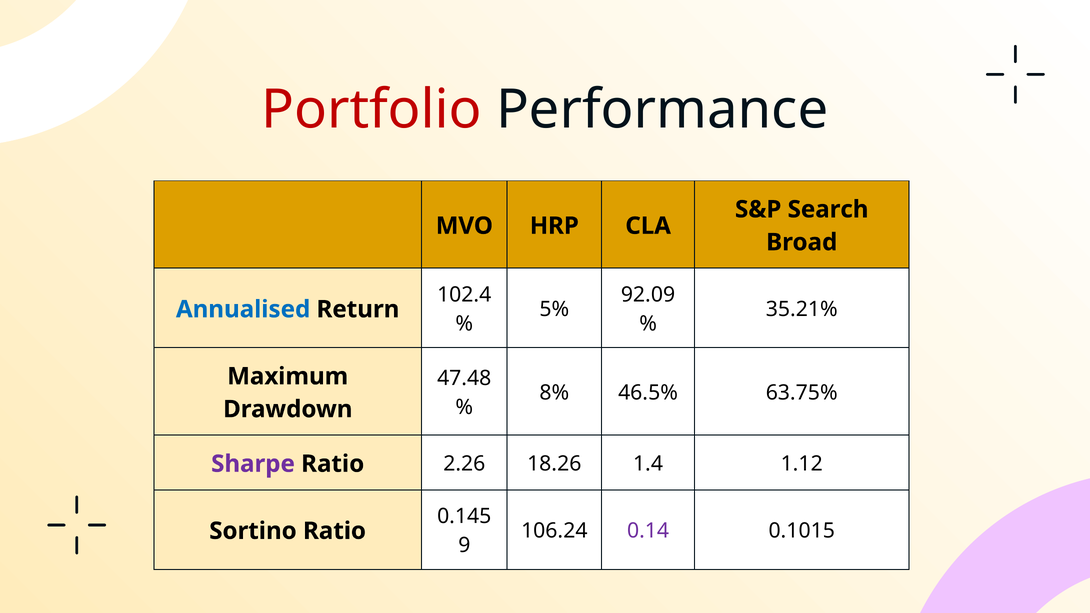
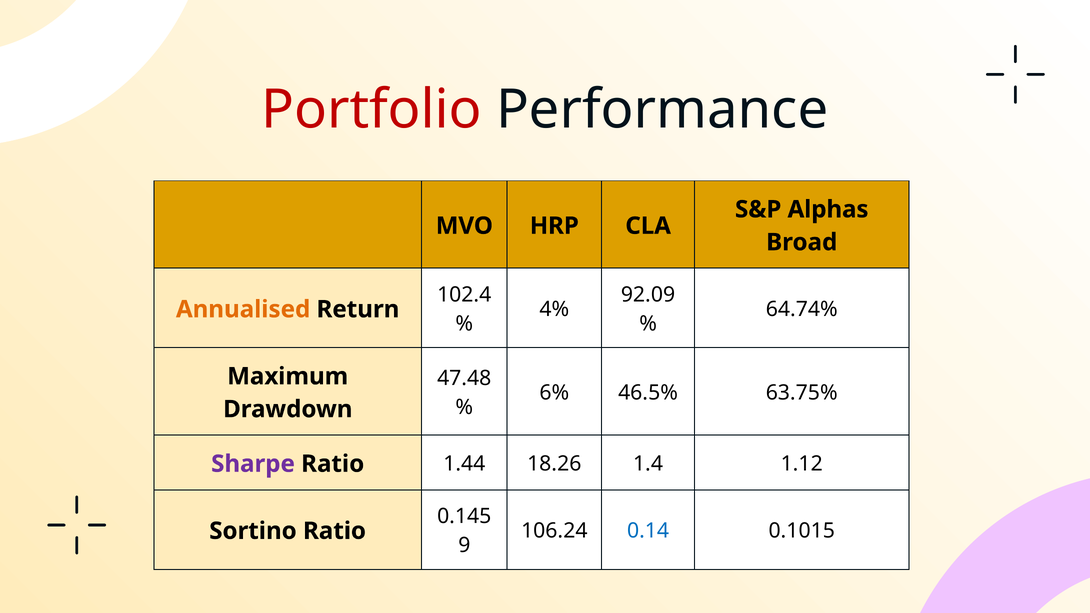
Search: Search -> Alphas (828, 209)
5%: 5% -> 4% (554, 309)
35.21%: 35.21% -> 64.74% (802, 309)
Annualised colour: blue -> orange (243, 309)
8%: 8% -> 6% (554, 393)
2.26: 2.26 -> 1.44 (464, 464)
0.14 colour: purple -> blue (648, 531)
